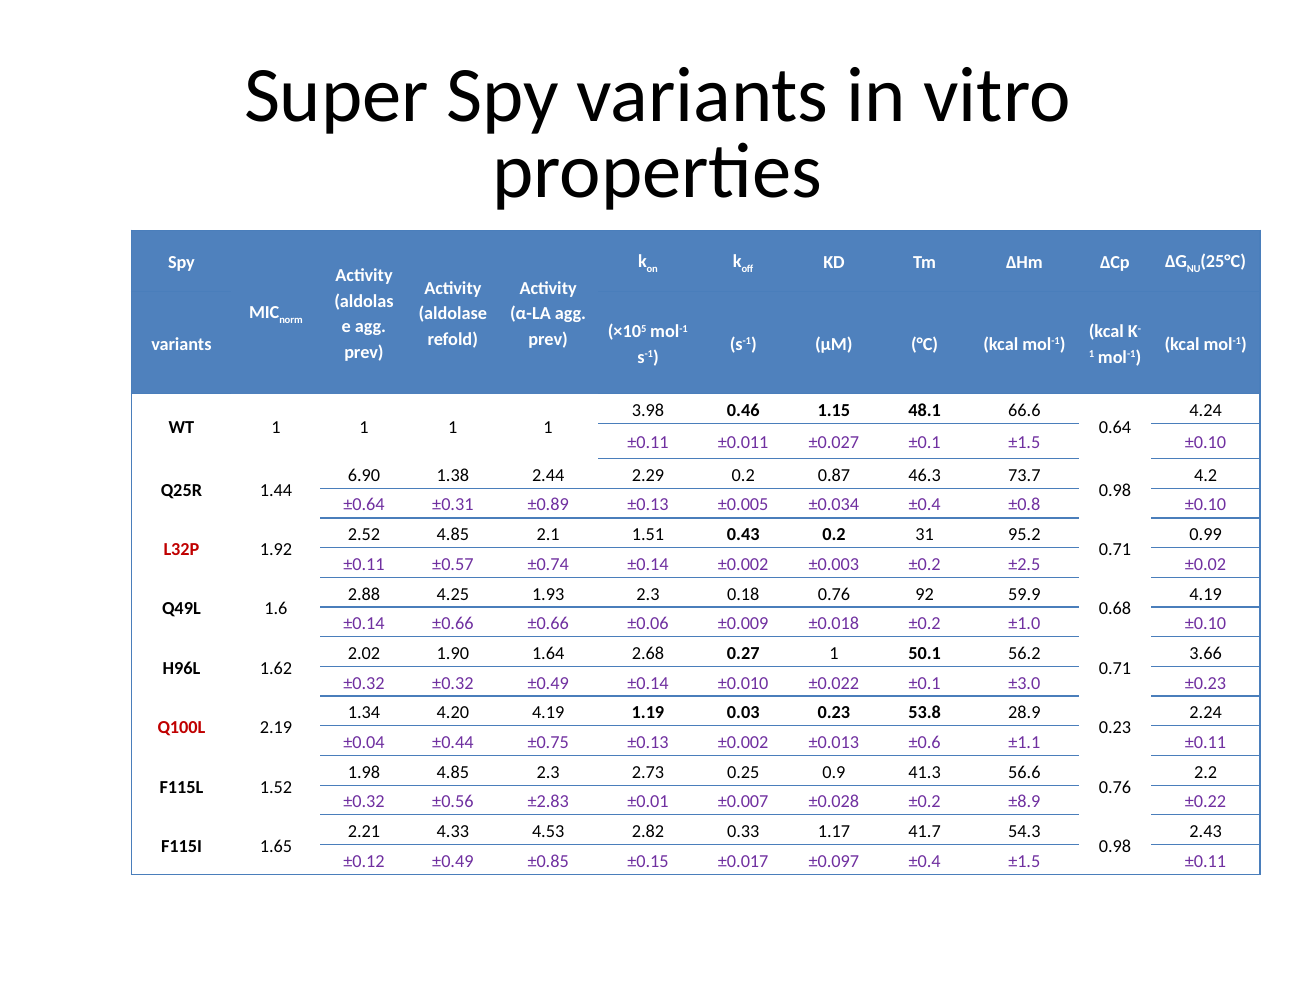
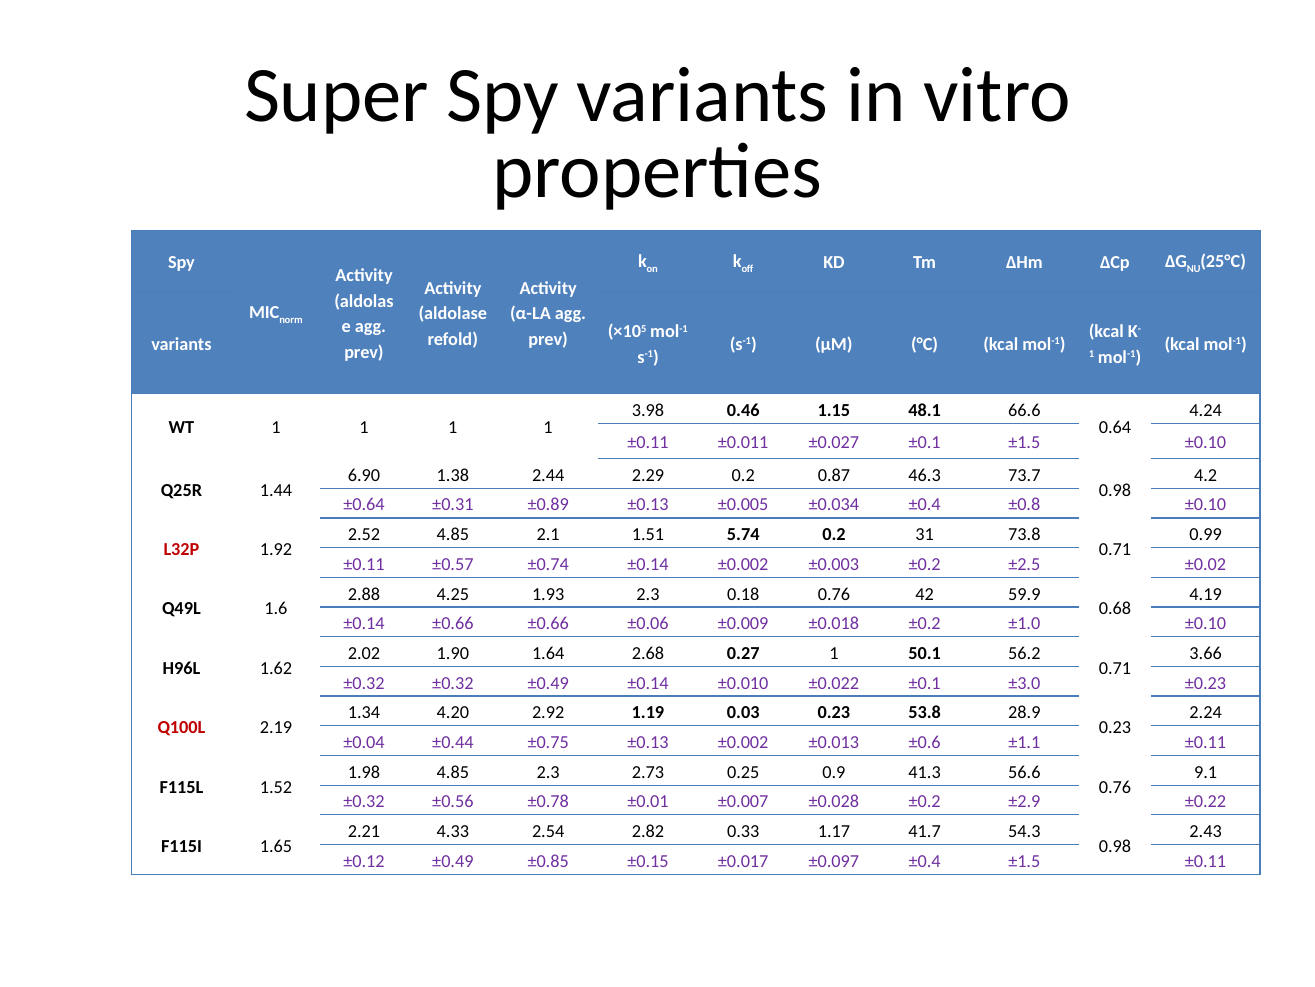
0.43: 0.43 -> 5.74 (743, 534)
95.2: 95.2 -> 73.8 (1024, 534)
92: 92 -> 42 (925, 594)
4.20 4.19: 4.19 -> 2.92 (548, 712)
2.2: 2.2 -> 9.1 (1206, 772)
±2.83: ±2.83 -> ±0.78 (548, 801)
±8.9: ±8.9 -> ±2.9 (1024, 801)
4.53: 4.53 -> 2.54 (548, 831)
